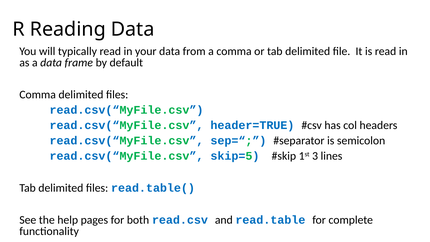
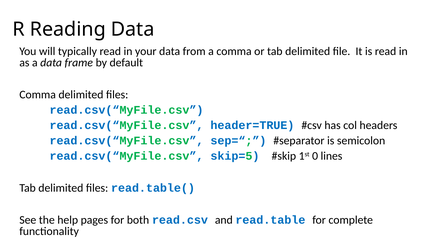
3: 3 -> 0 (315, 156)
